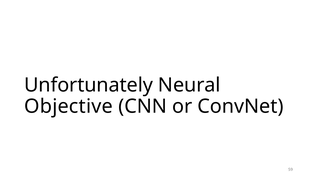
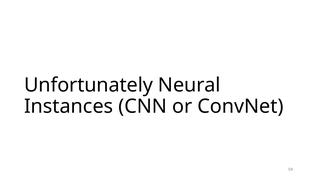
Objective: Objective -> Instances (69, 107)
